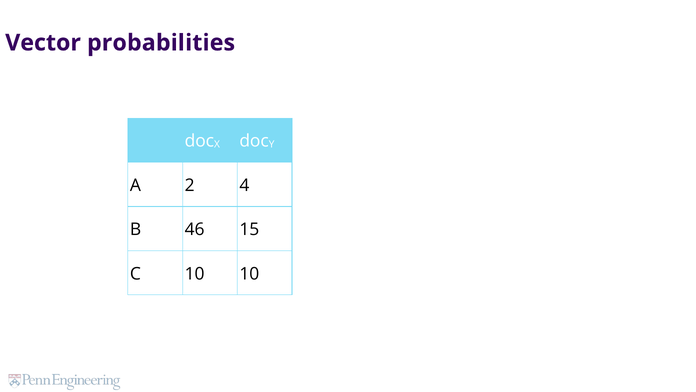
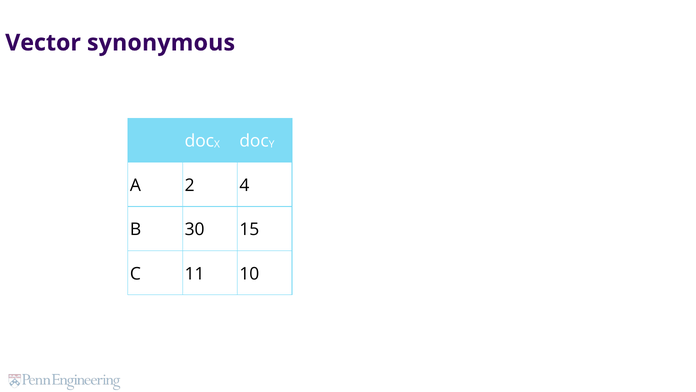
probabilities: probabilities -> synonymous (161, 43)
46: 46 -> 30 (195, 229)
C 10: 10 -> 11 (195, 273)
